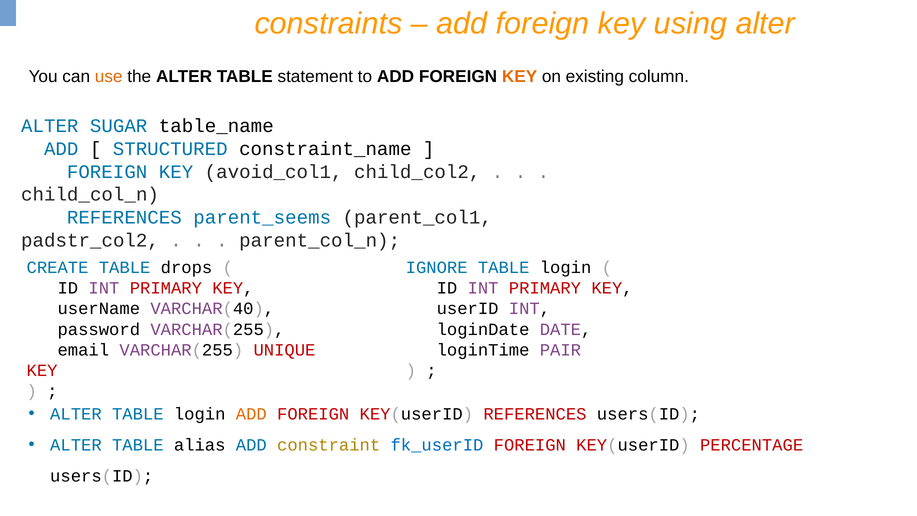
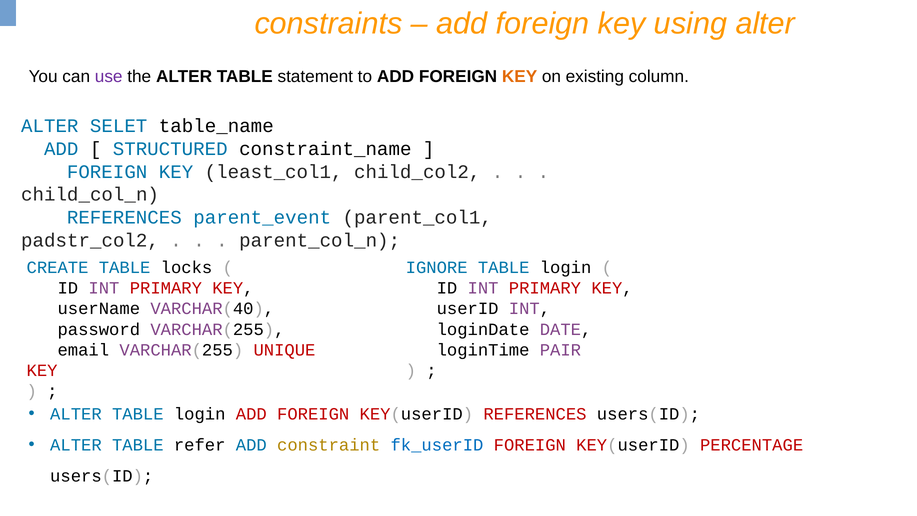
use colour: orange -> purple (109, 76)
SUGAR: SUGAR -> SELET (119, 126)
avoid_col1: avoid_col1 -> least_col1 (274, 172)
parent_seems: parent_seems -> parent_event (262, 218)
drops: drops -> locks (186, 267)
ADD colour: orange -> red (251, 414)
alias: alias -> refer (200, 445)
